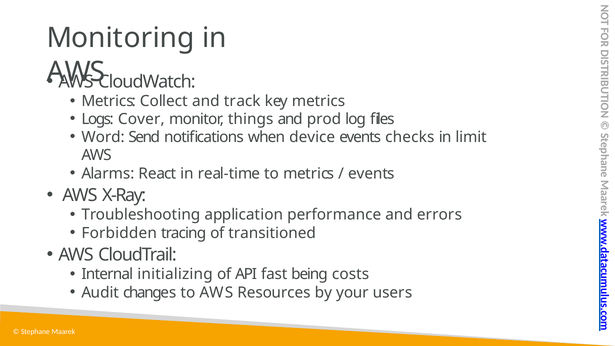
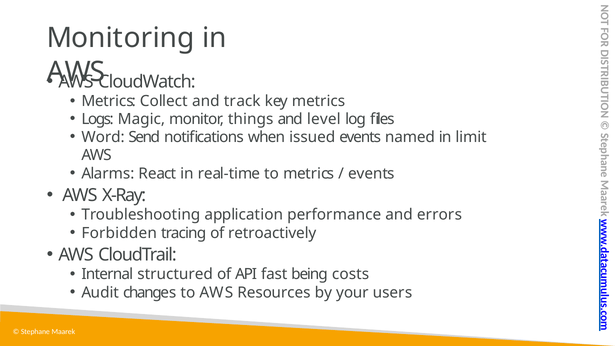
Cover: Cover -> Magic (141, 119)
prod: prod -> level (324, 119)
device: device -> issued (312, 137)
checks: checks -> named (410, 137)
transitioned: transitioned -> retroactively (272, 233)
initializing: initializing -> structured (175, 274)
